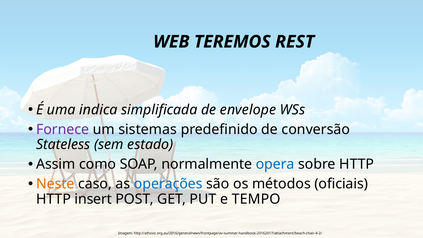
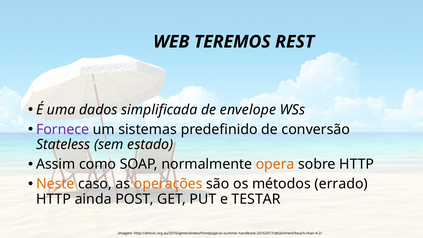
indica: indica -> dados (98, 110)
opera colour: blue -> orange (275, 164)
operações colour: blue -> orange (168, 184)
oficiais: oficiais -> errado (341, 184)
insert: insert -> ainda (93, 199)
TEMPO: TEMPO -> TESTAR (256, 199)
